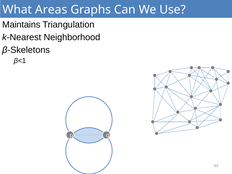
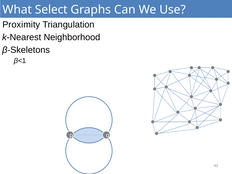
Areas: Areas -> Select (51, 10)
Maintains: Maintains -> Proximity (21, 25)
